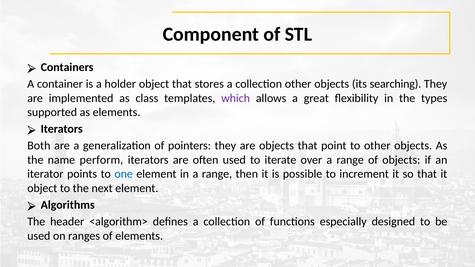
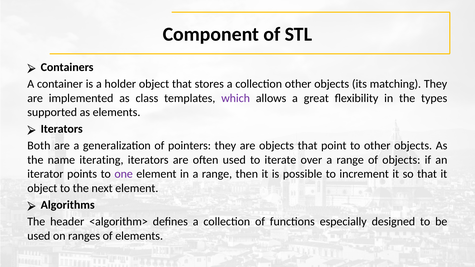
searching: searching -> matching (395, 84)
perform: perform -> iterating (101, 160)
one colour: blue -> purple (124, 174)
